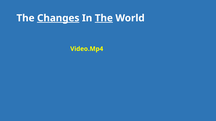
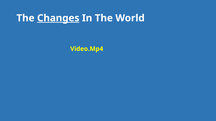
The underline: present -> none (104, 18)
